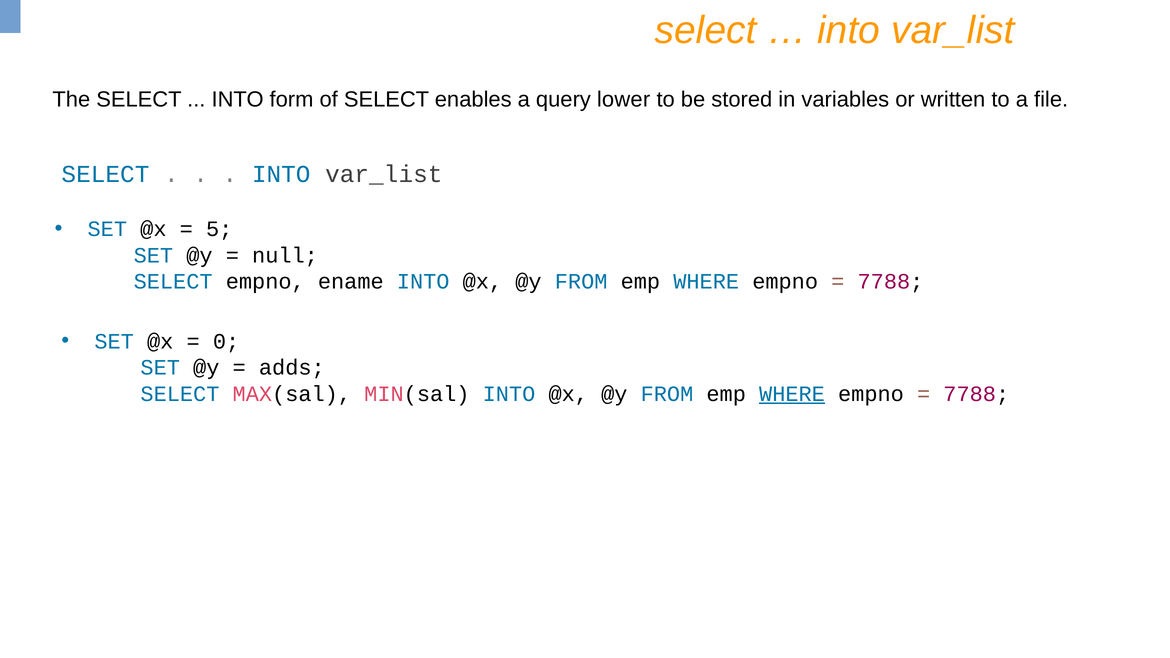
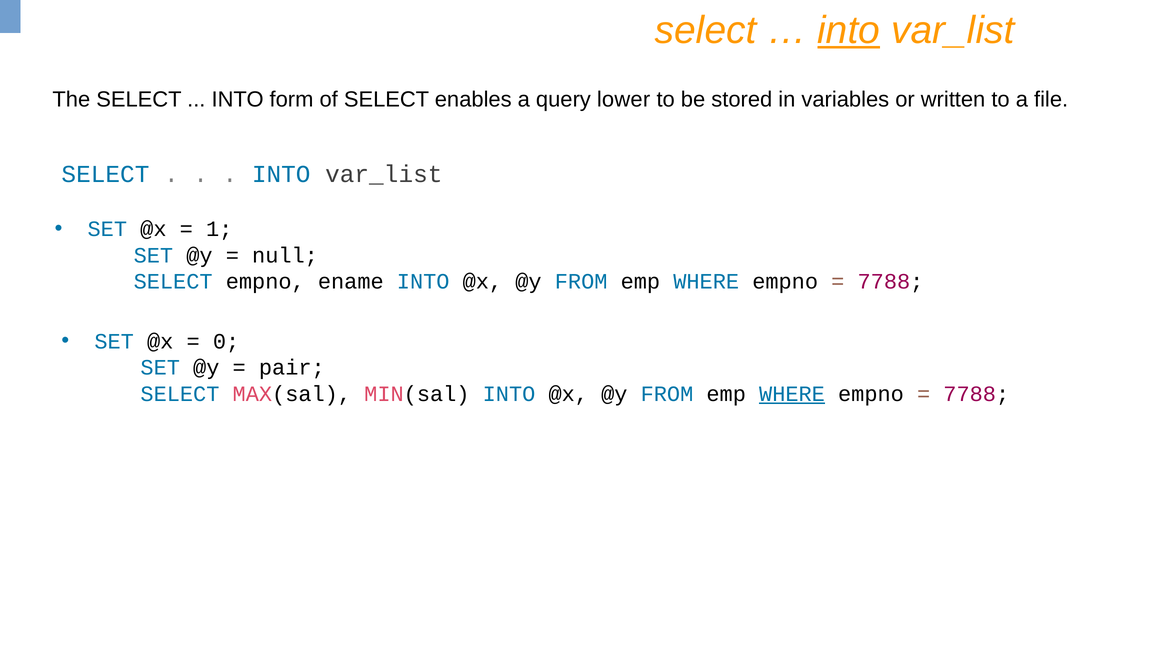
into underline: none -> present (849, 30)
5: 5 -> 1 (219, 229)
adds: adds -> pair (292, 368)
